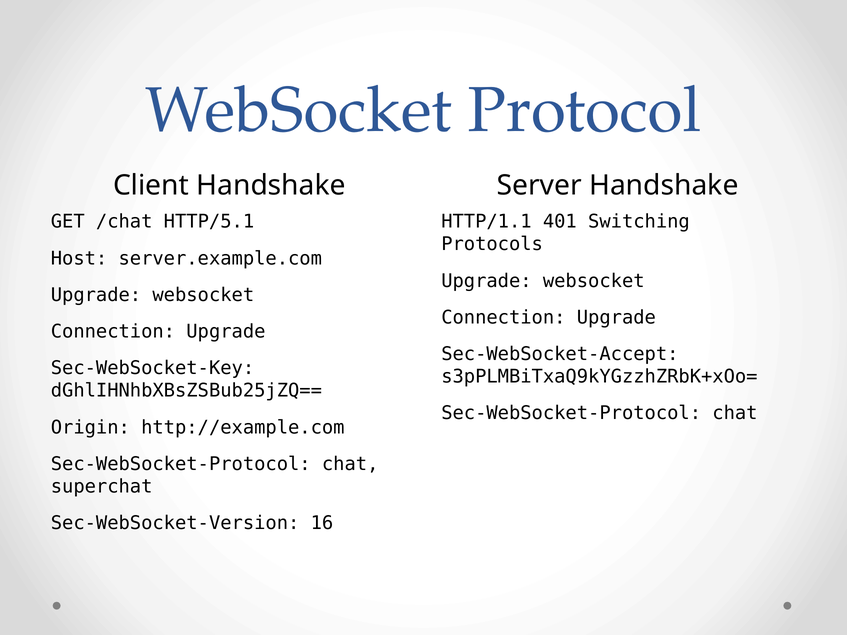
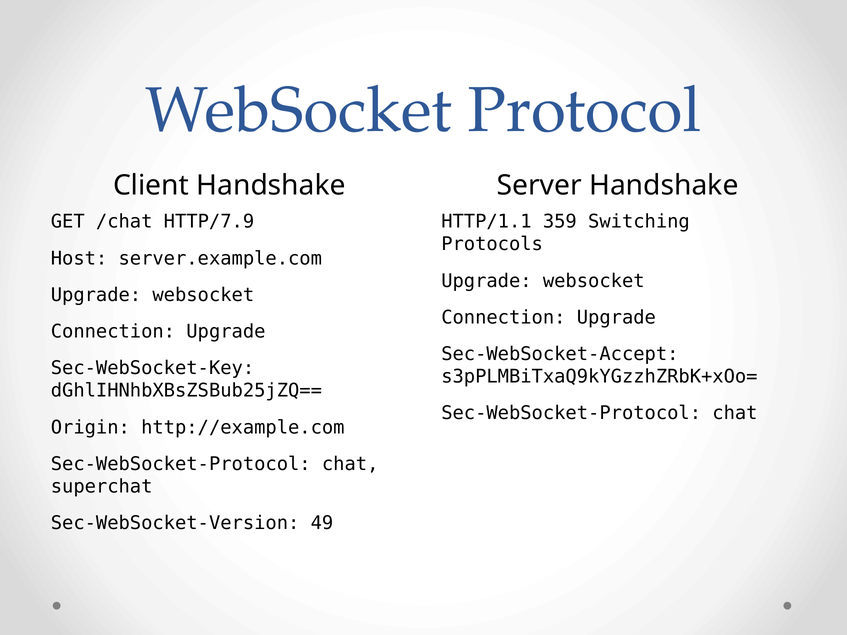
HTTP/5.1: HTTP/5.1 -> HTTP/7.9 (209, 222)
401: 401 -> 359 (560, 222)
16: 16 -> 49 (322, 523)
